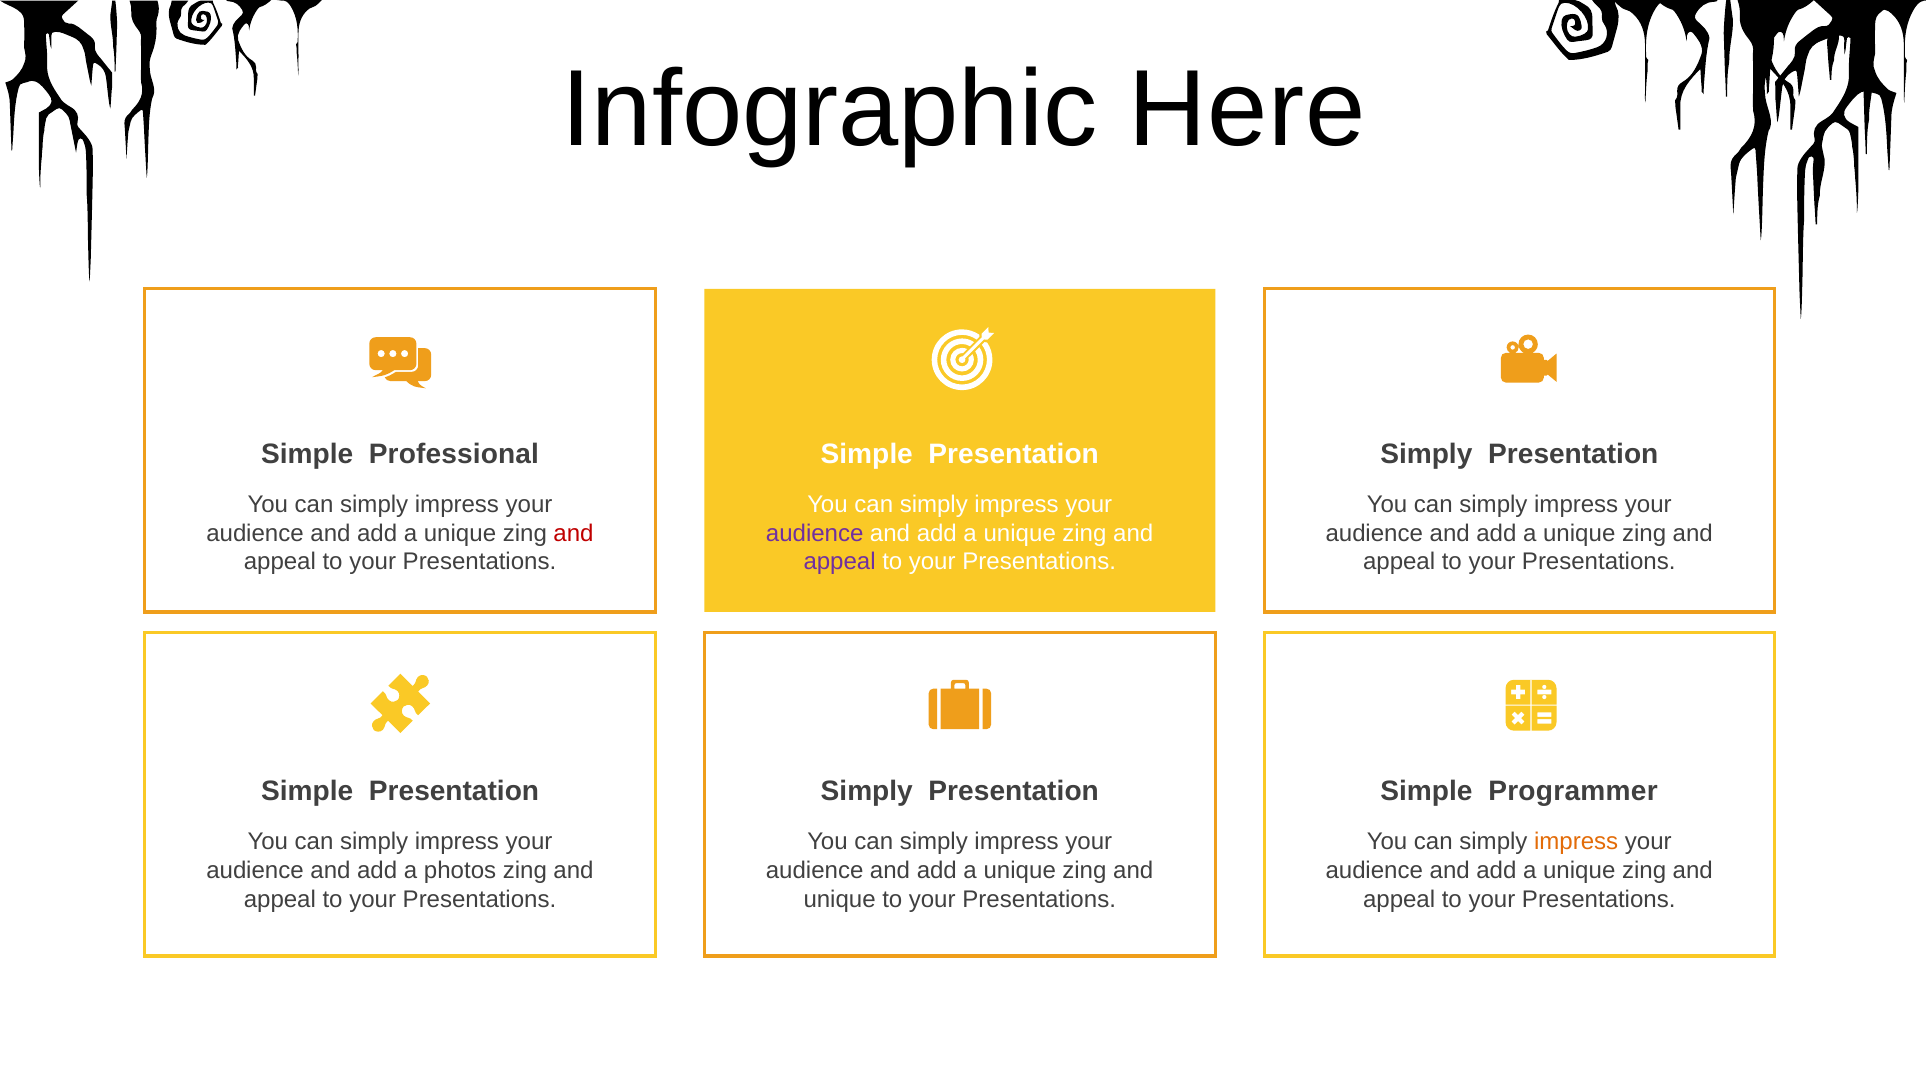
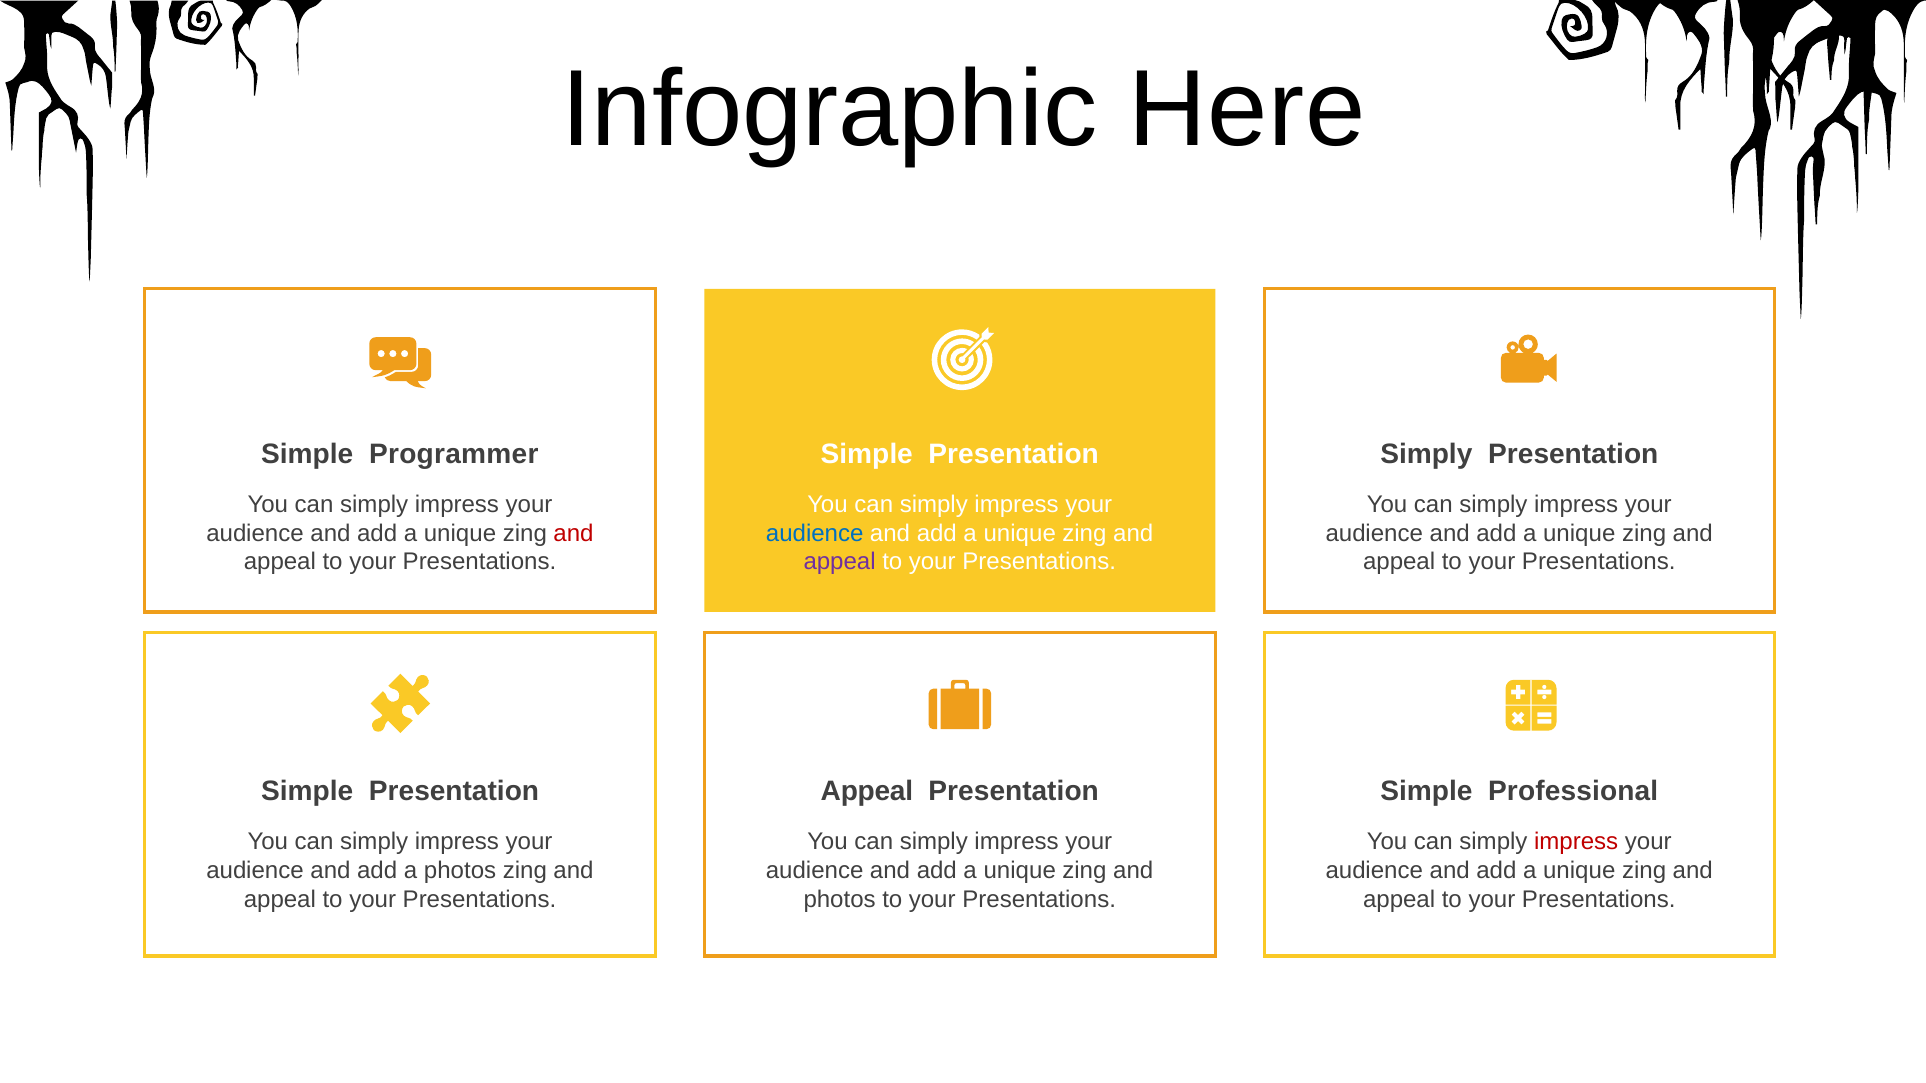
Professional: Professional -> Programmer (454, 455)
audience colour: purple -> blue (815, 533)
Simply: Simply -> Appeal (867, 792)
Programmer: Programmer -> Professional (1573, 792)
impress colour: orange -> red (1576, 842)
unique: unique -> photos (840, 899)
